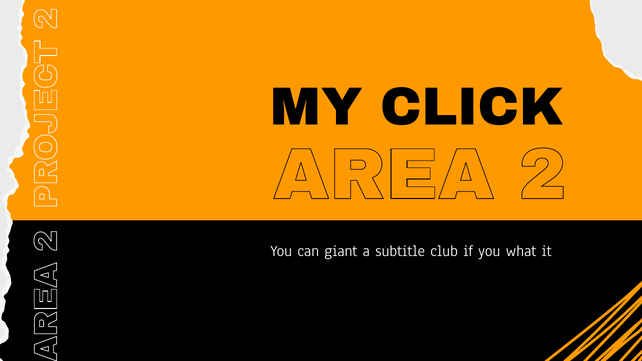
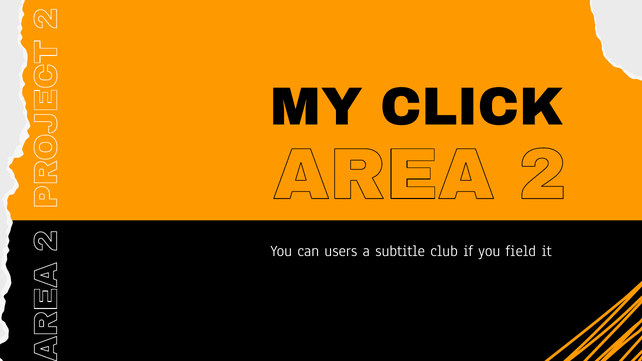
giant: giant -> users (341, 251)
what: what -> field (521, 251)
